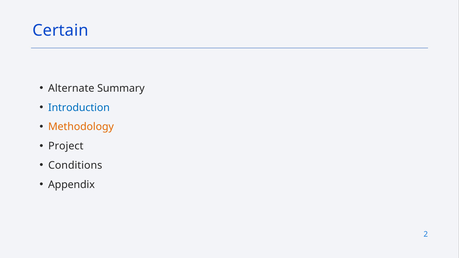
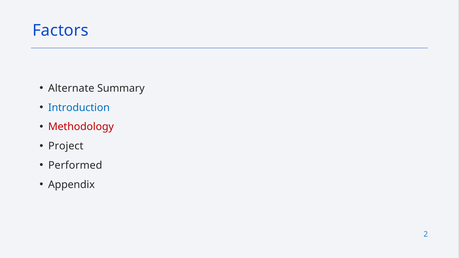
Certain: Certain -> Factors (60, 31)
Methodology colour: orange -> red (81, 127)
Conditions: Conditions -> Performed (75, 166)
